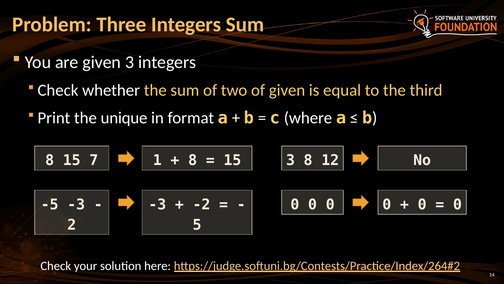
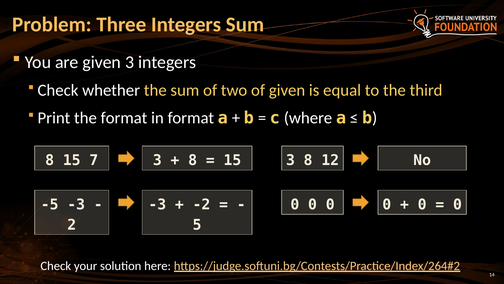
the unique: unique -> format (124, 118)
7 1: 1 -> 3 (157, 160)
